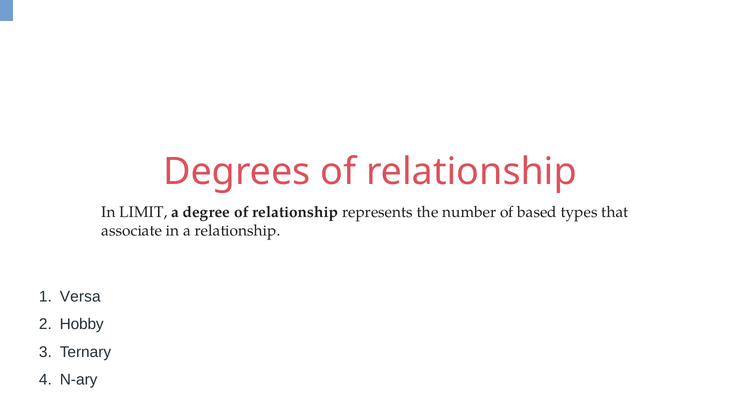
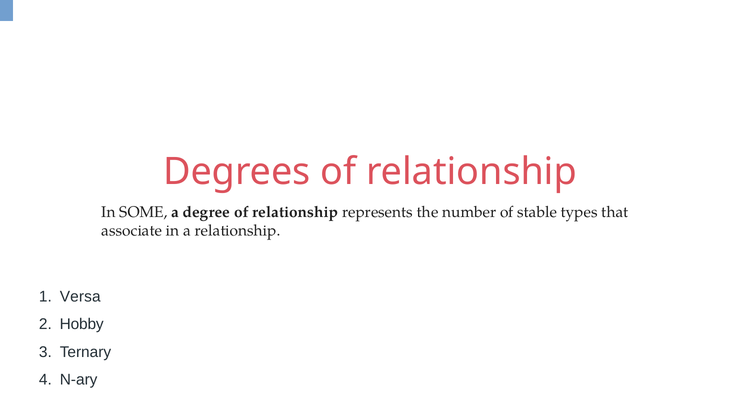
LIMIT: LIMIT -> SOME (143, 212)
based: based -> stable (537, 212)
